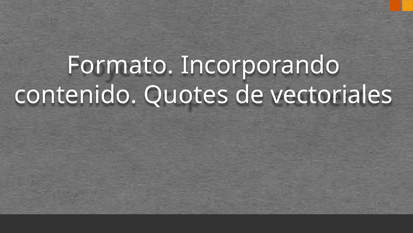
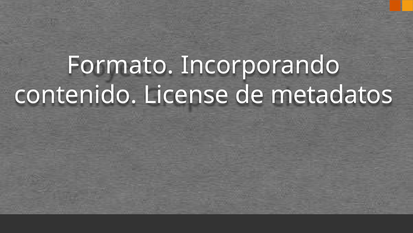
Quotes: Quotes -> License (186, 95)
vectoriales: vectoriales -> metadatos (332, 95)
